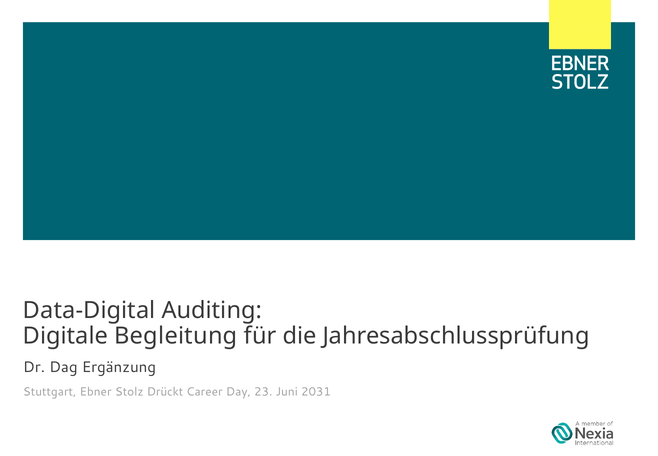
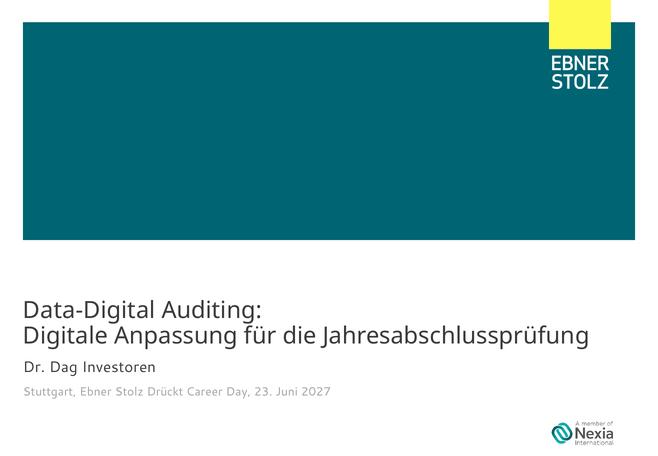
Begleitung: Begleitung -> Anpassung (176, 336)
Ergänzung: Ergänzung -> Investoren (119, 367)
2031: 2031 -> 2027 (316, 391)
